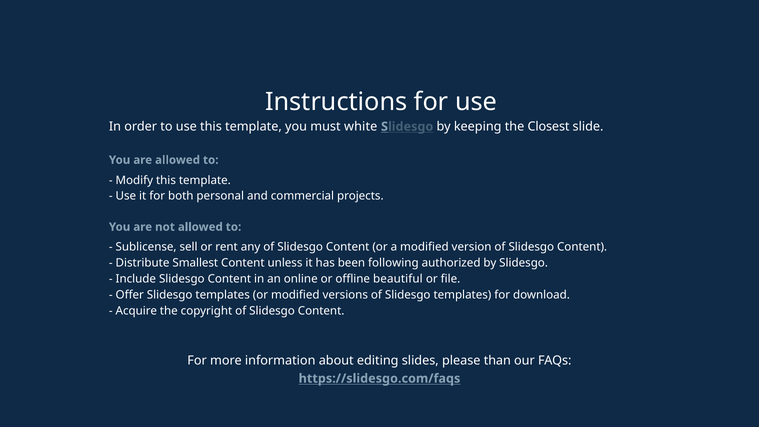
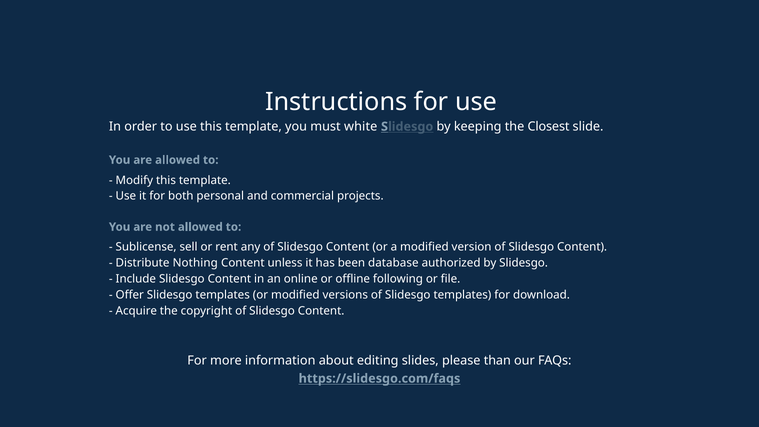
Smallest: Smallest -> Nothing (195, 263)
following: following -> database (393, 263)
beautiful: beautiful -> following (398, 279)
